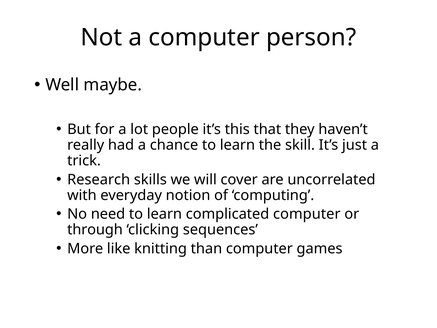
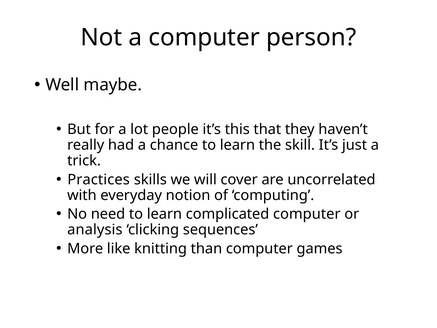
Research: Research -> Practices (99, 179)
through: through -> analysis (95, 230)
